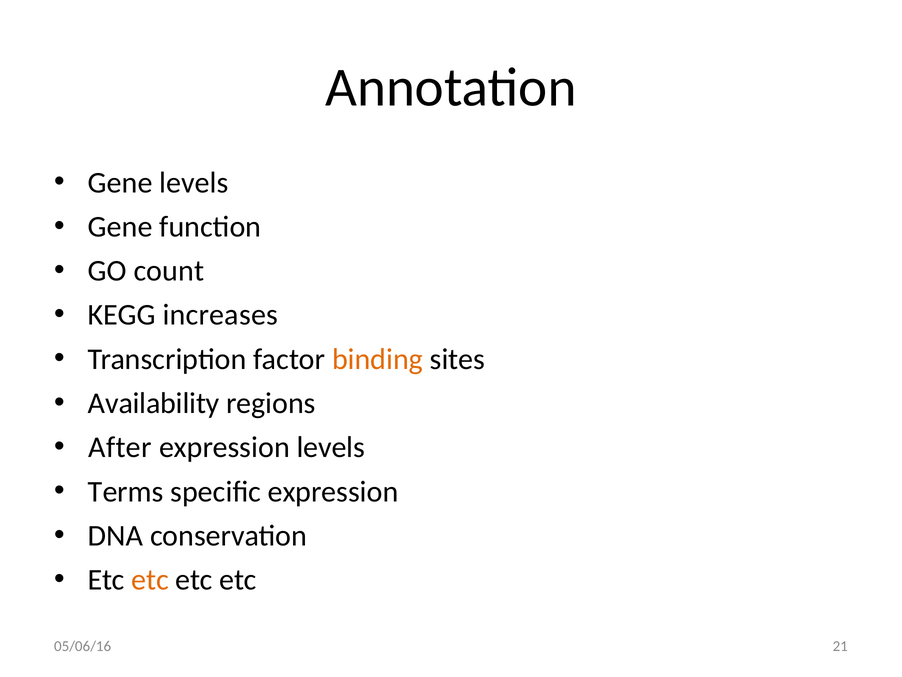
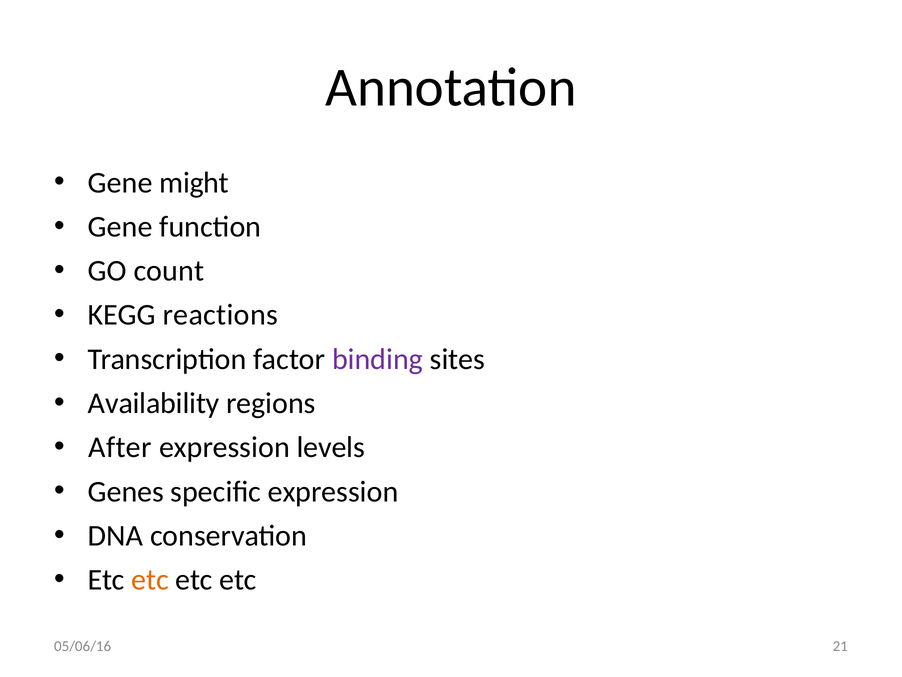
Gene levels: levels -> might (194, 183)
increases: increases -> reactions (220, 315)
binding colour: orange -> purple (378, 359)
Terms: Terms -> Genes (126, 491)
